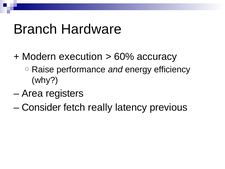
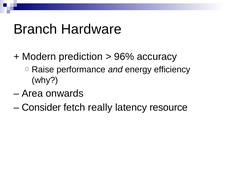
execution: execution -> prediction (81, 57)
60%: 60% -> 96% (124, 57)
registers: registers -> onwards (65, 93)
previous: previous -> resource (169, 107)
